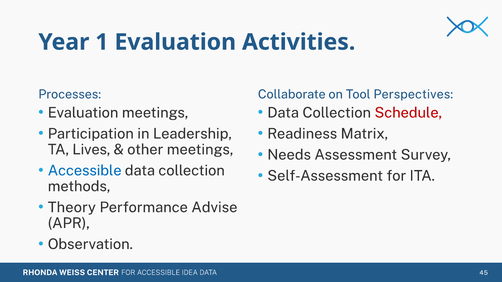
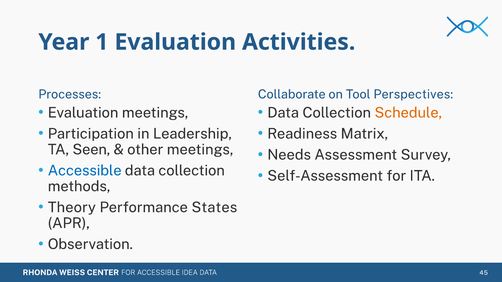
Schedule colour: red -> orange (408, 113)
Lives: Lives -> Seen (91, 150)
Advise: Advise -> States (214, 208)
